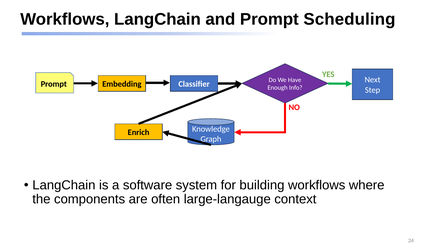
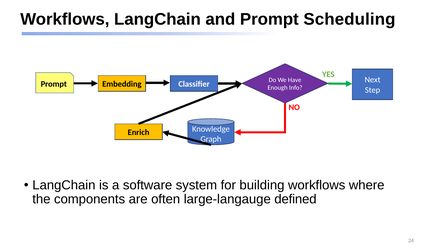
context: context -> defined (295, 199)
